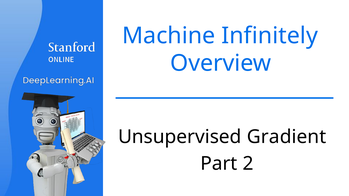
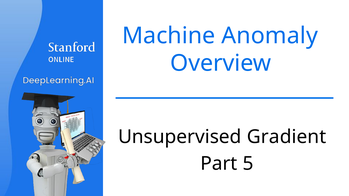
Infinitely: Infinitely -> Anomaly (270, 36)
2: 2 -> 5 (248, 164)
